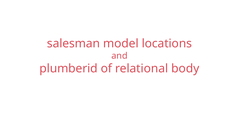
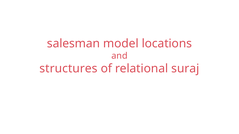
plumberid: plumberid -> structures (69, 69)
body: body -> suraj (185, 69)
